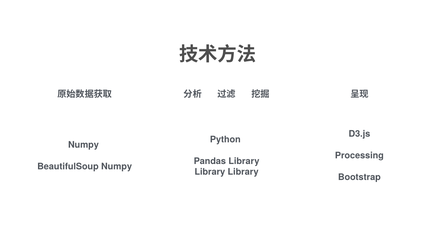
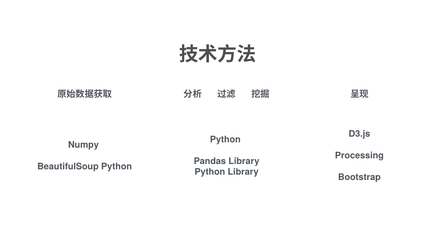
BeautifulSoup Numpy: Numpy -> Python (117, 167)
Library: Library -> Python (210, 172)
